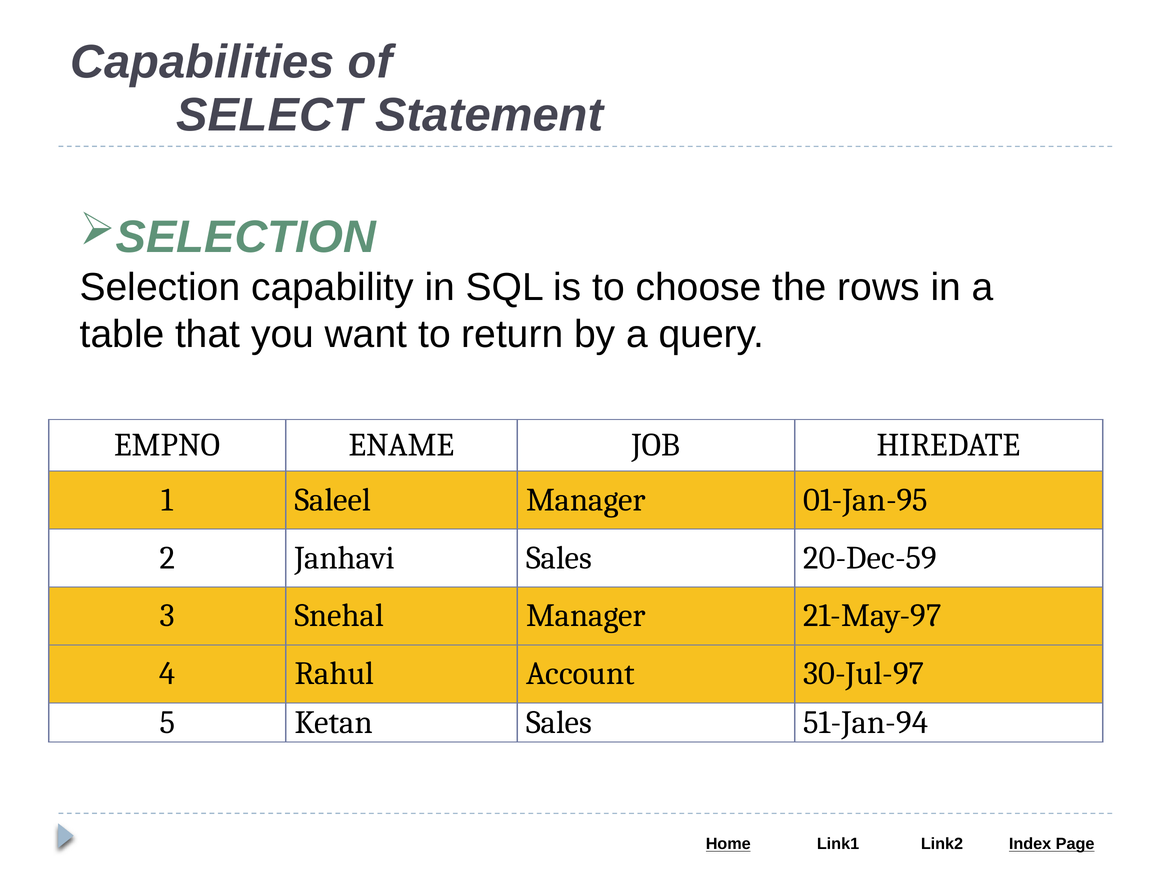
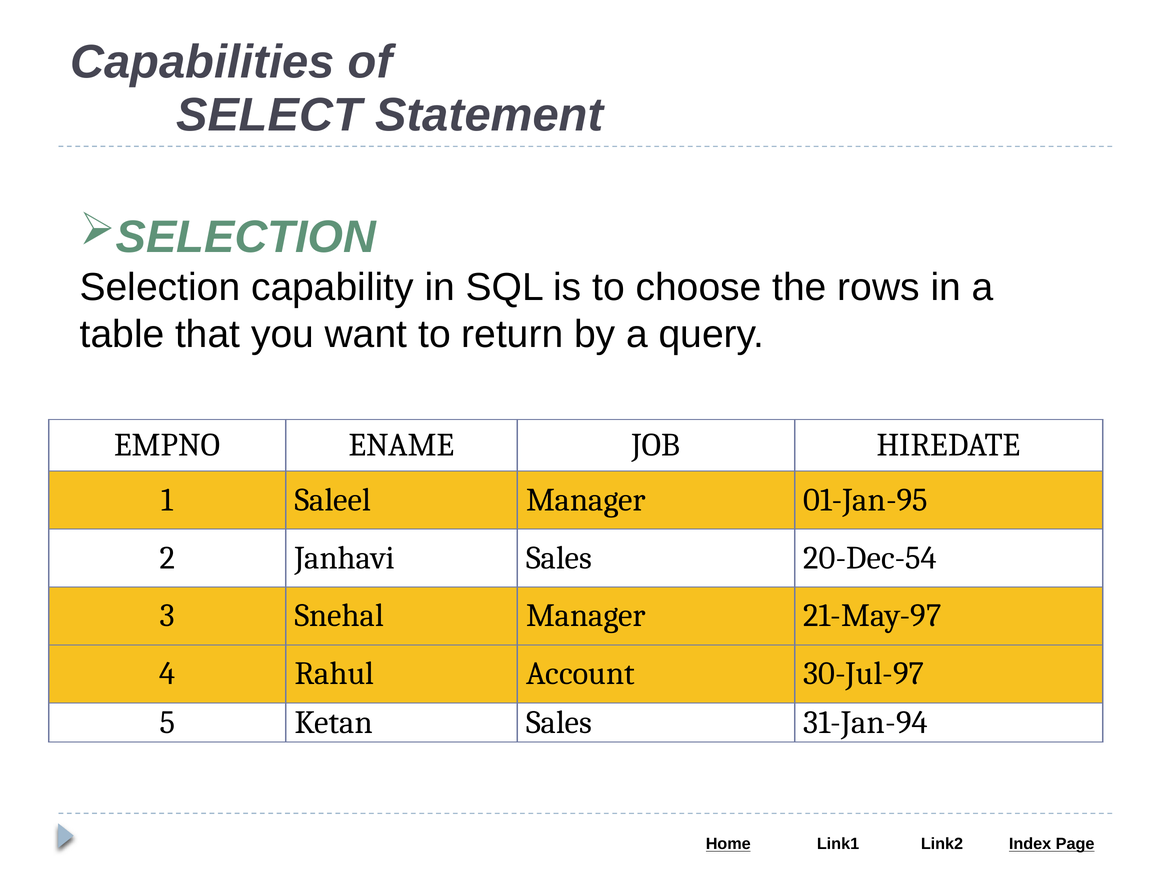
20-Dec-59: 20-Dec-59 -> 20-Dec-54 (870, 558)
51-Jan-94: 51-Jan-94 -> 31-Jan-94 (866, 722)
